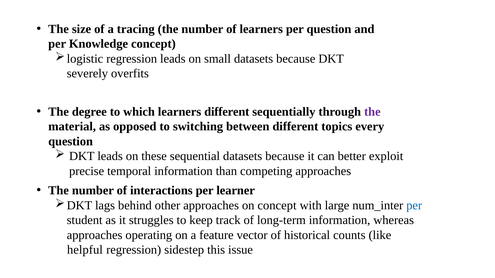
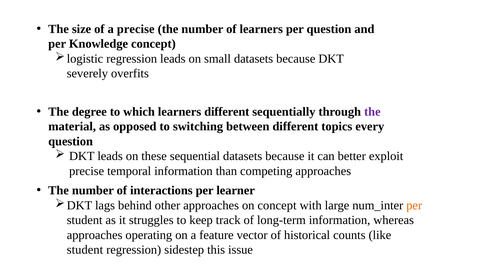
a tracing: tracing -> precise (136, 29)
per colour: blue -> orange (414, 206)
helpful: helpful -> student (85, 250)
